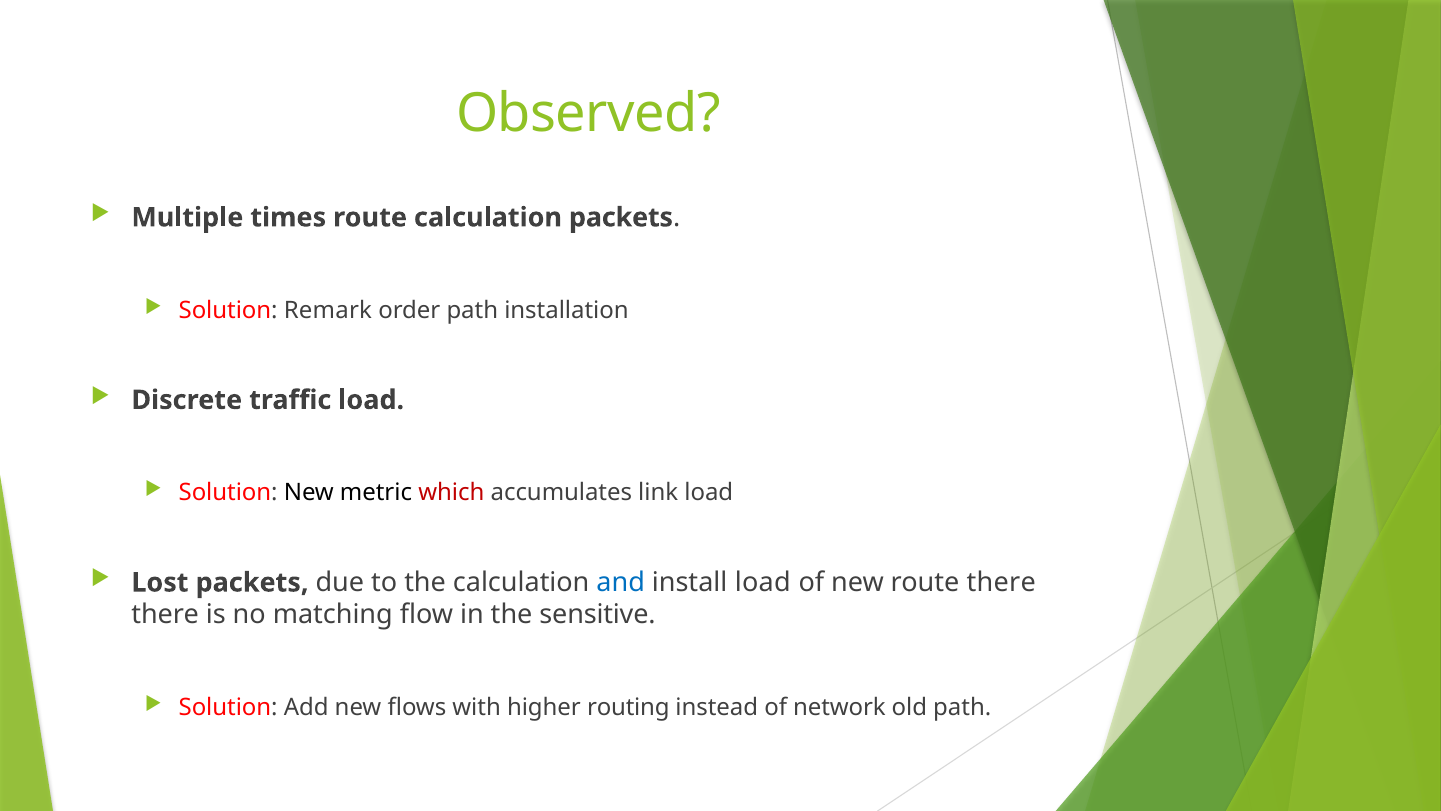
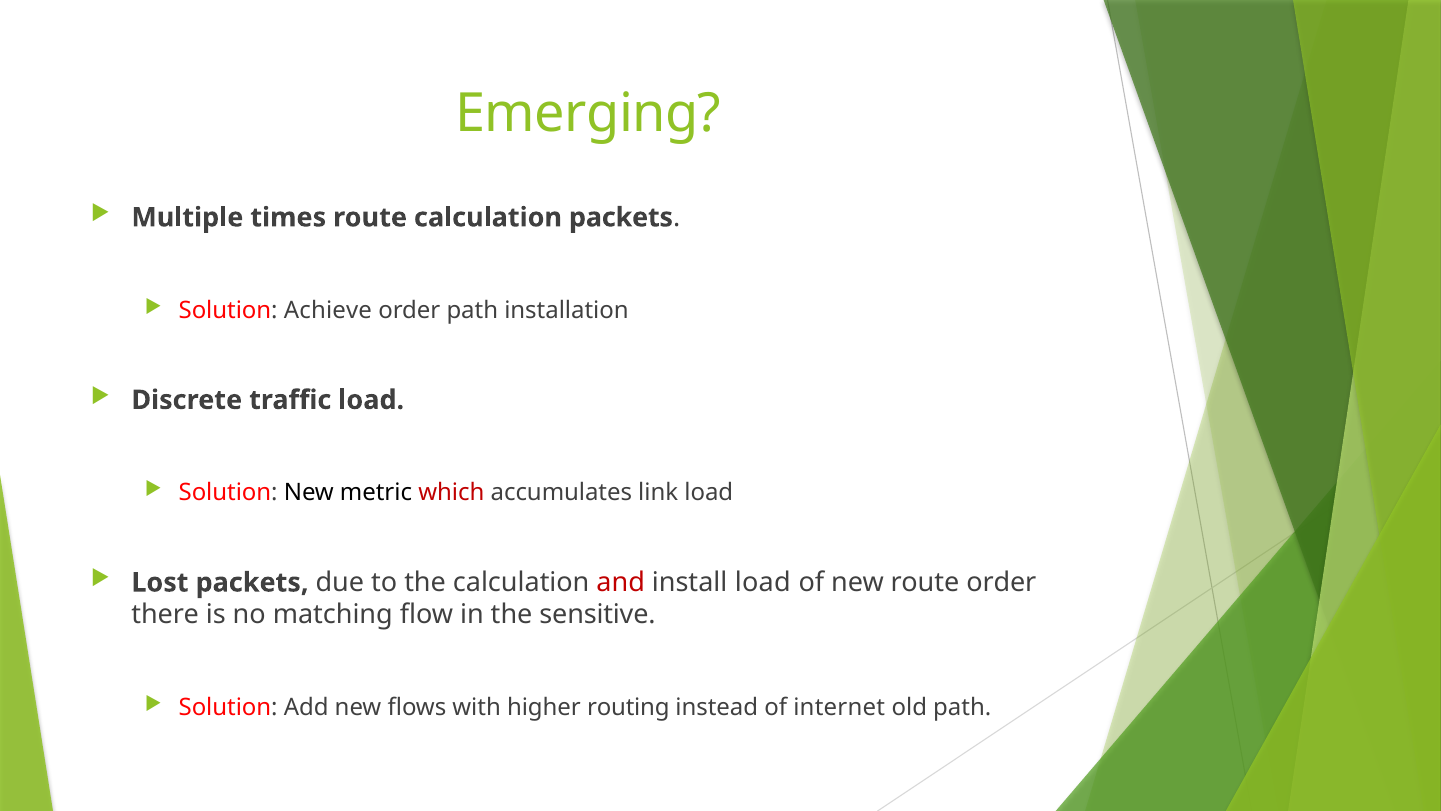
Observed: Observed -> Emerging (588, 114)
Remark: Remark -> Achieve (328, 310)
and colour: blue -> red (621, 582)
route there: there -> order (1001, 582)
network: network -> internet (839, 708)
